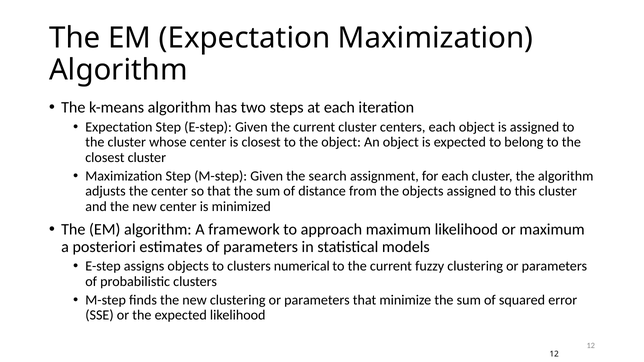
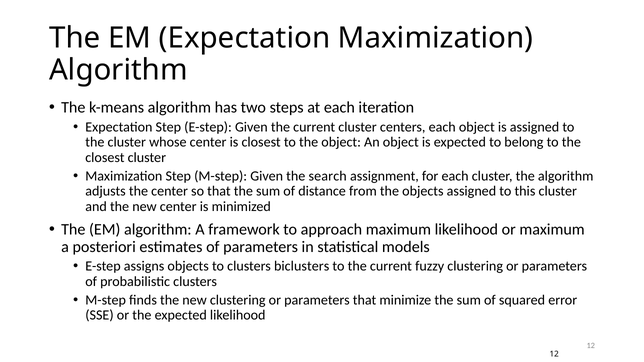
numerical: numerical -> biclusters (302, 267)
